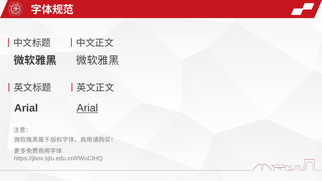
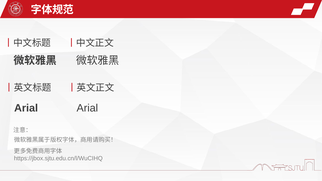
Arial underline: present -> none (87, 108)
